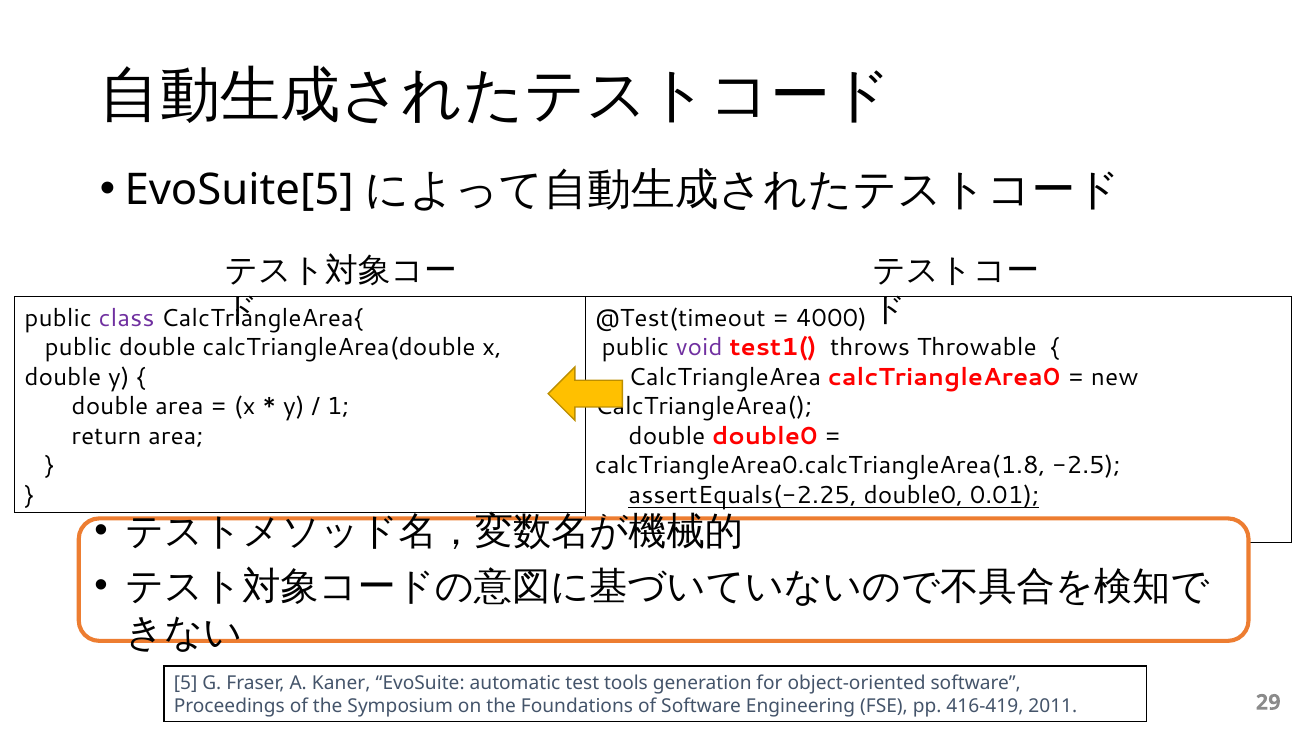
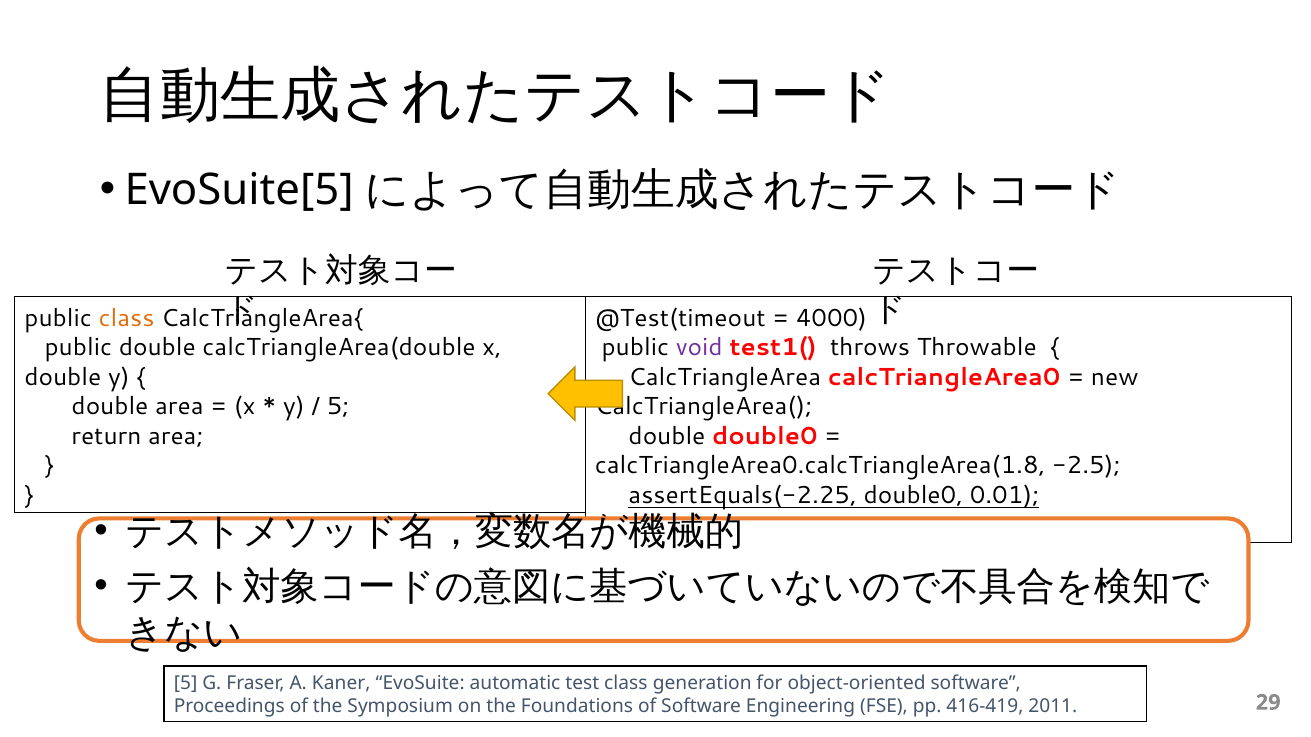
class colour: purple -> orange (127, 318)
1: 1 -> 5 (338, 407)
test tools: tools -> class (626, 684)
